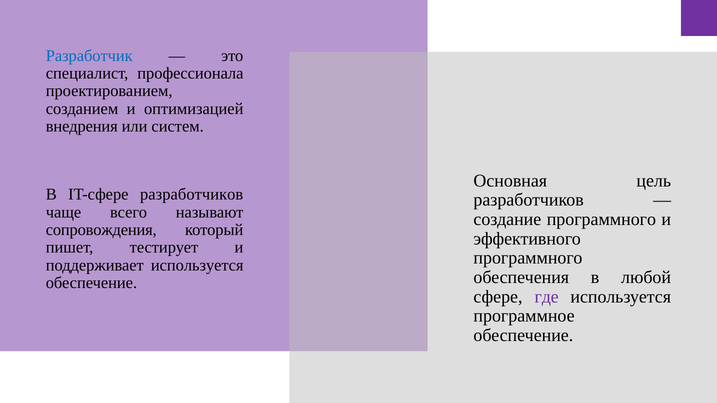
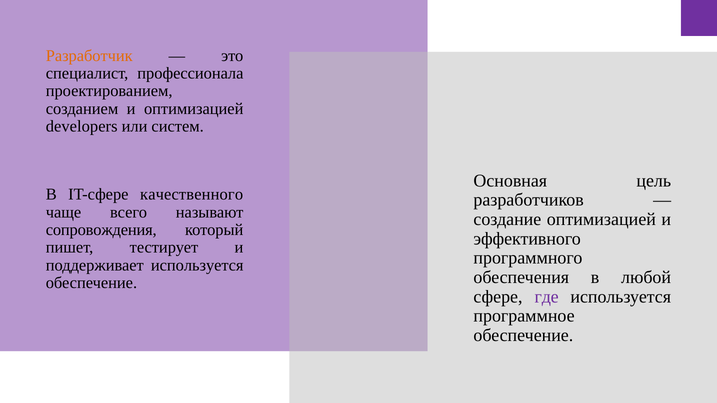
Разработчик colour: blue -> orange (89, 56)
внедрения: внедрения -> developers (82, 127)
IT-сфере разработчиков: разработчиков -> качественного (192, 195)
создание программного: программного -> оптимизацией (601, 220)
